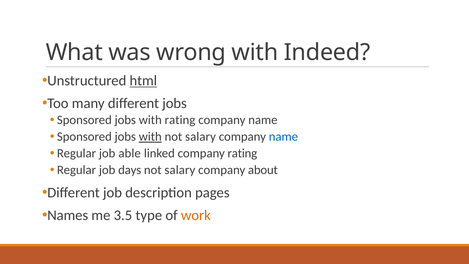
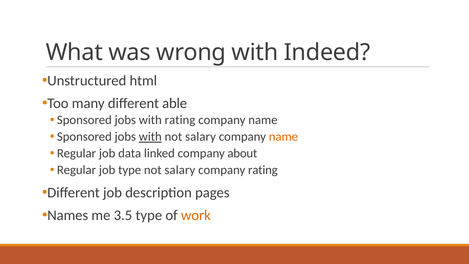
html underline: present -> none (143, 81)
different jobs: jobs -> able (175, 103)
name colour: blue -> orange (283, 137)
able: able -> data (130, 153)
company rating: rating -> about (242, 153)
job days: days -> type (130, 170)
company about: about -> rating (263, 170)
